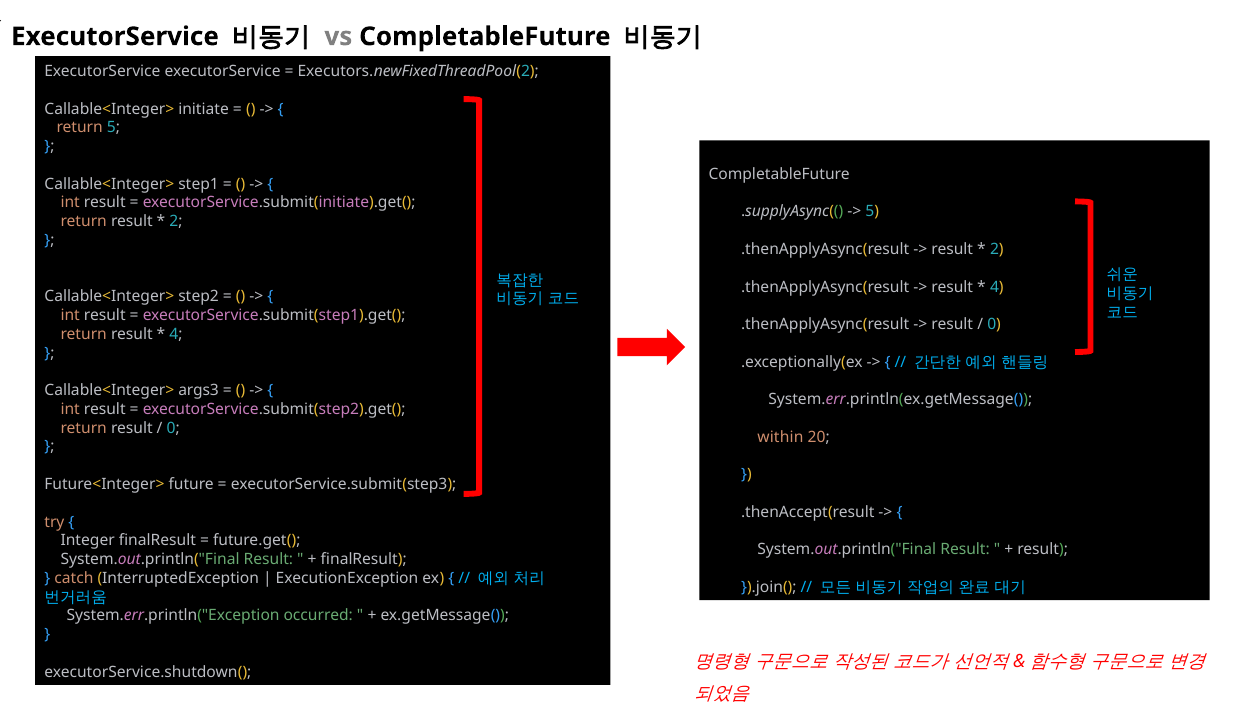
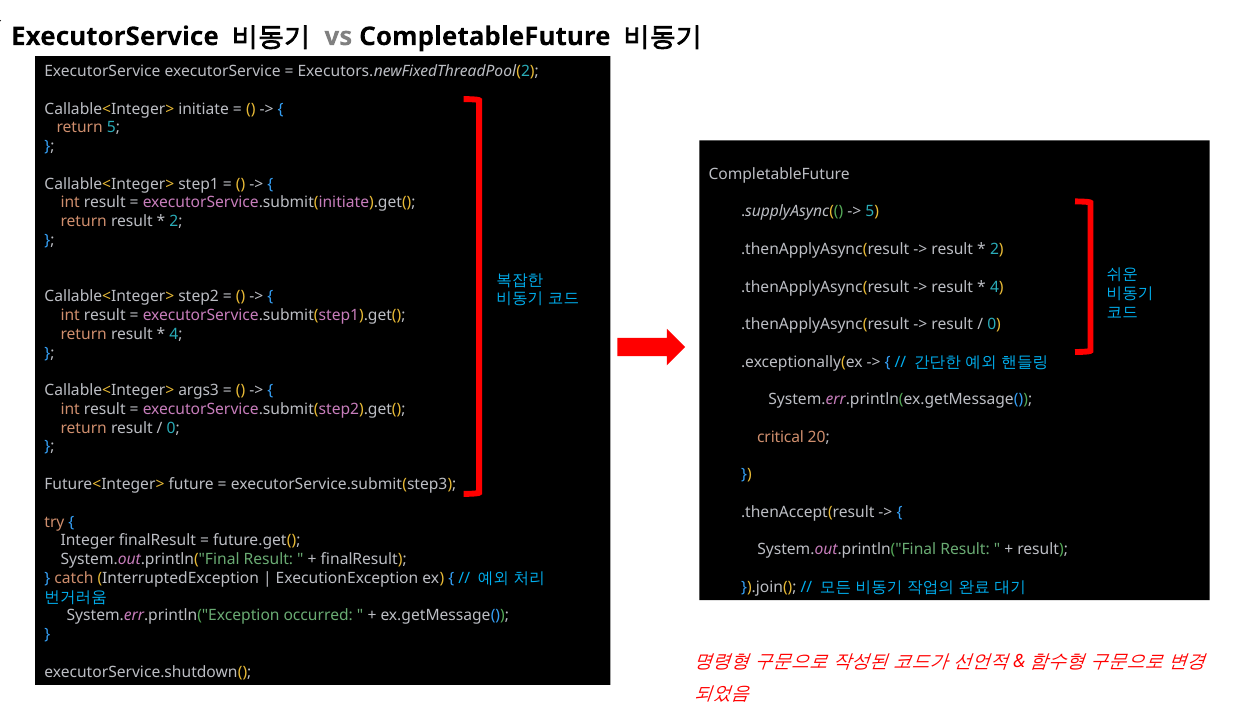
within: within -> critical (781, 437)
